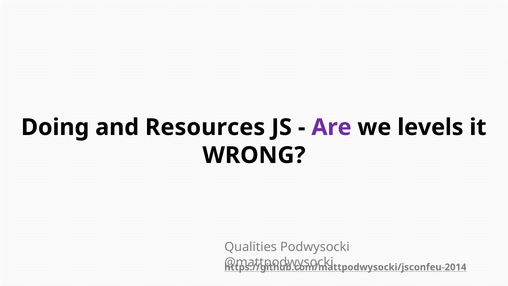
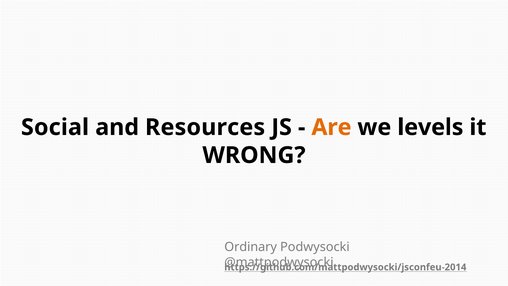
Doing: Doing -> Social (55, 127)
Are colour: purple -> orange (331, 127)
Qualities: Qualities -> Ordinary (251, 247)
